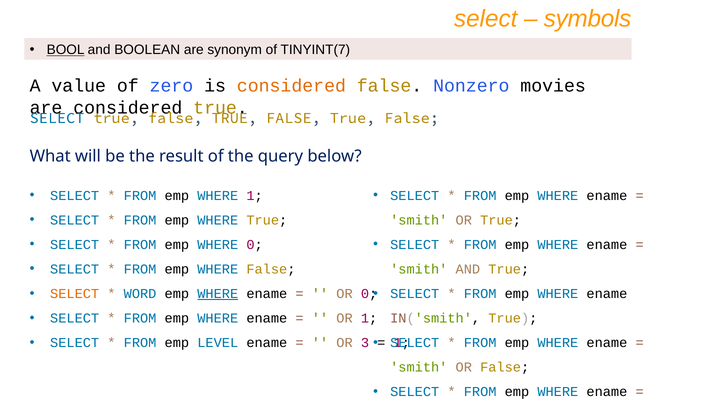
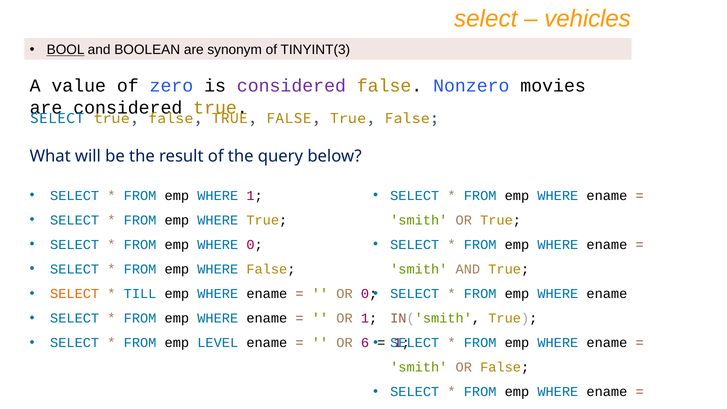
symbols: symbols -> vehicles (588, 19)
TINYINT(7: TINYINT(7 -> TINYINT(3 (315, 50)
considered colour: orange -> purple (291, 86)
WORD: WORD -> TILL (140, 294)
WHERE underline: present -> none (218, 294)
3: 3 -> 6 (365, 343)
